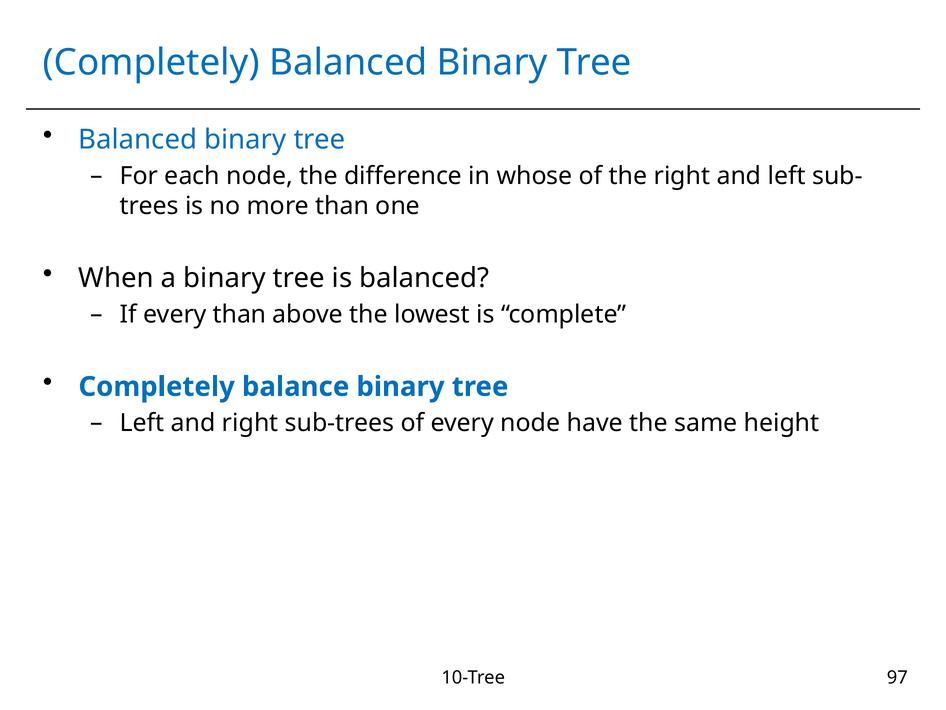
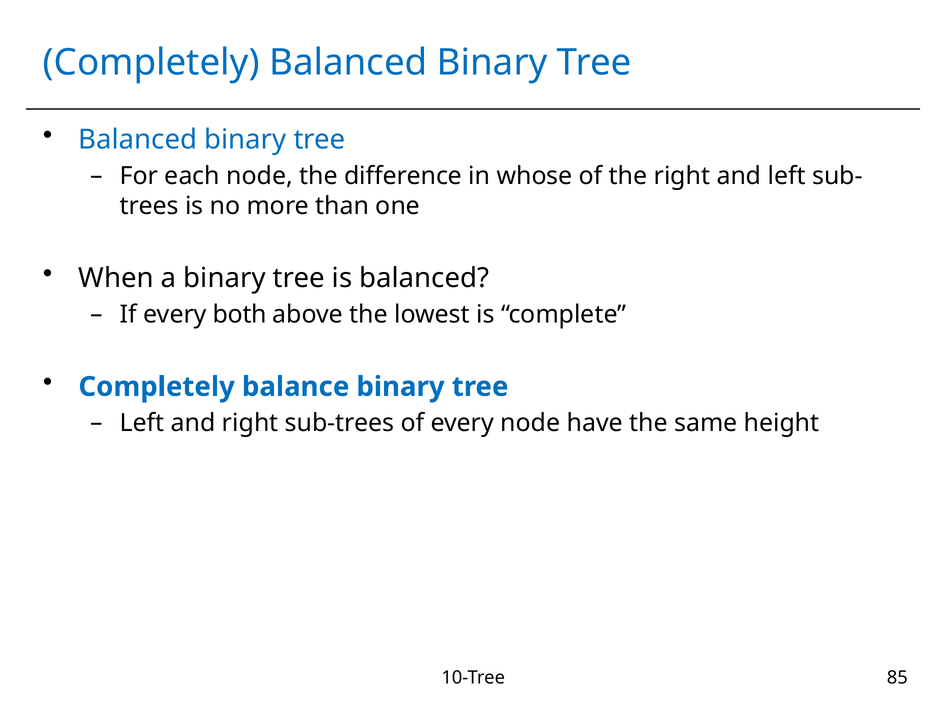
every than: than -> both (240, 314)
97: 97 -> 85 (897, 677)
